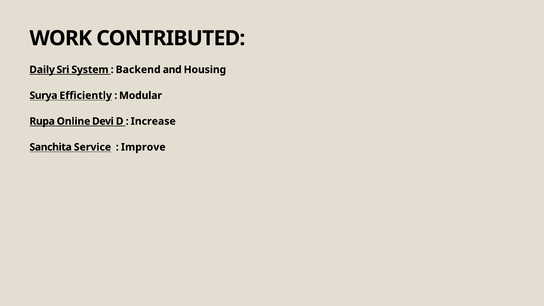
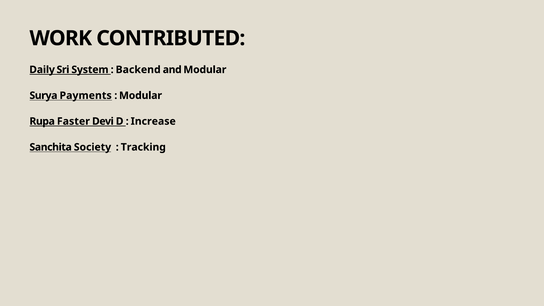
and Housing: Housing -> Modular (205, 70)
Efficiently: Efficiently -> Payments (86, 95)
Online: Online -> Faster (73, 121)
Service: Service -> Society (92, 147)
Improve: Improve -> Tracking (143, 147)
